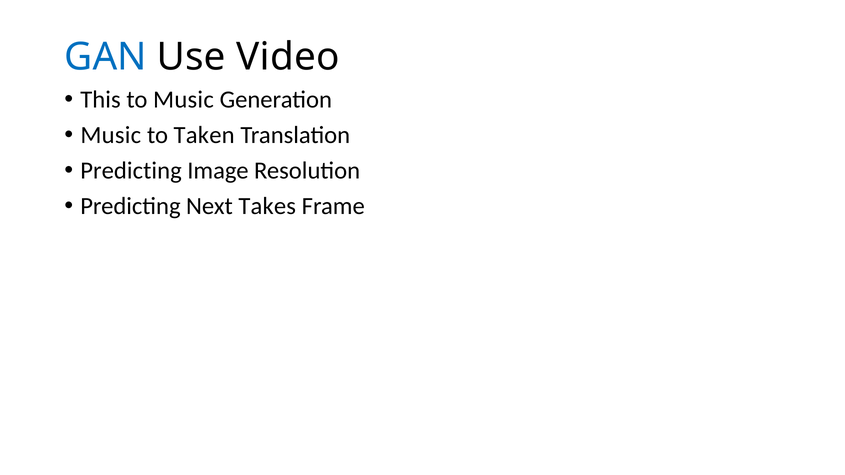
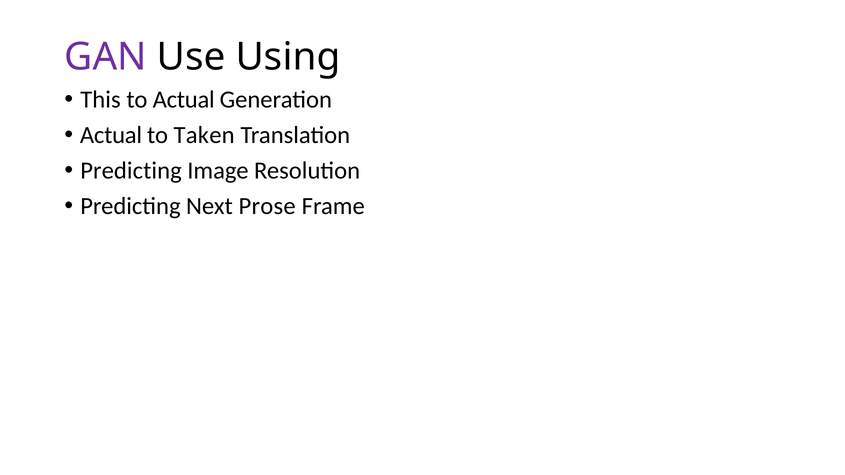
GAN colour: blue -> purple (106, 57)
Video: Video -> Using (288, 57)
to Music: Music -> Actual (184, 100)
Music: Music -> Actual (111, 135)
Takes: Takes -> Prose (267, 206)
